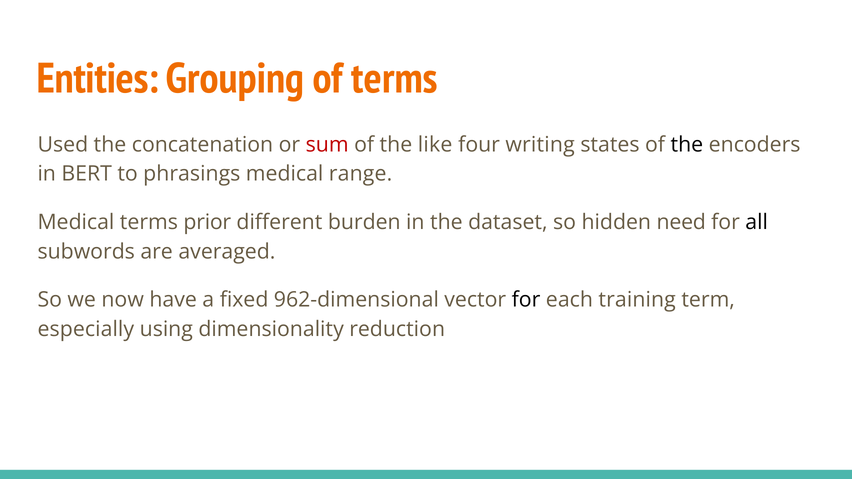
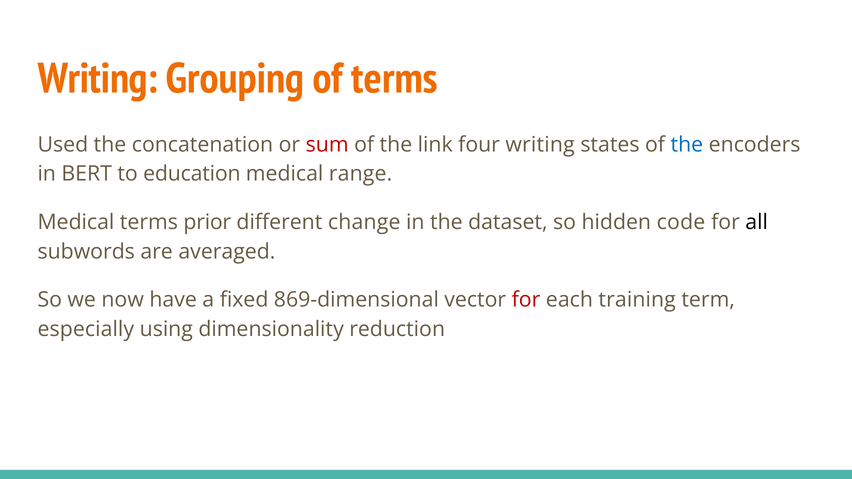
Entities: Entities -> Writing (98, 79)
like: like -> link (435, 145)
the colour: black -> blue (687, 145)
phrasings: phrasings -> education (192, 174)
burden: burden -> change (364, 222)
need: need -> code (681, 222)
962-dimensional: 962-dimensional -> 869-dimensional (356, 300)
for colour: black -> red (526, 300)
